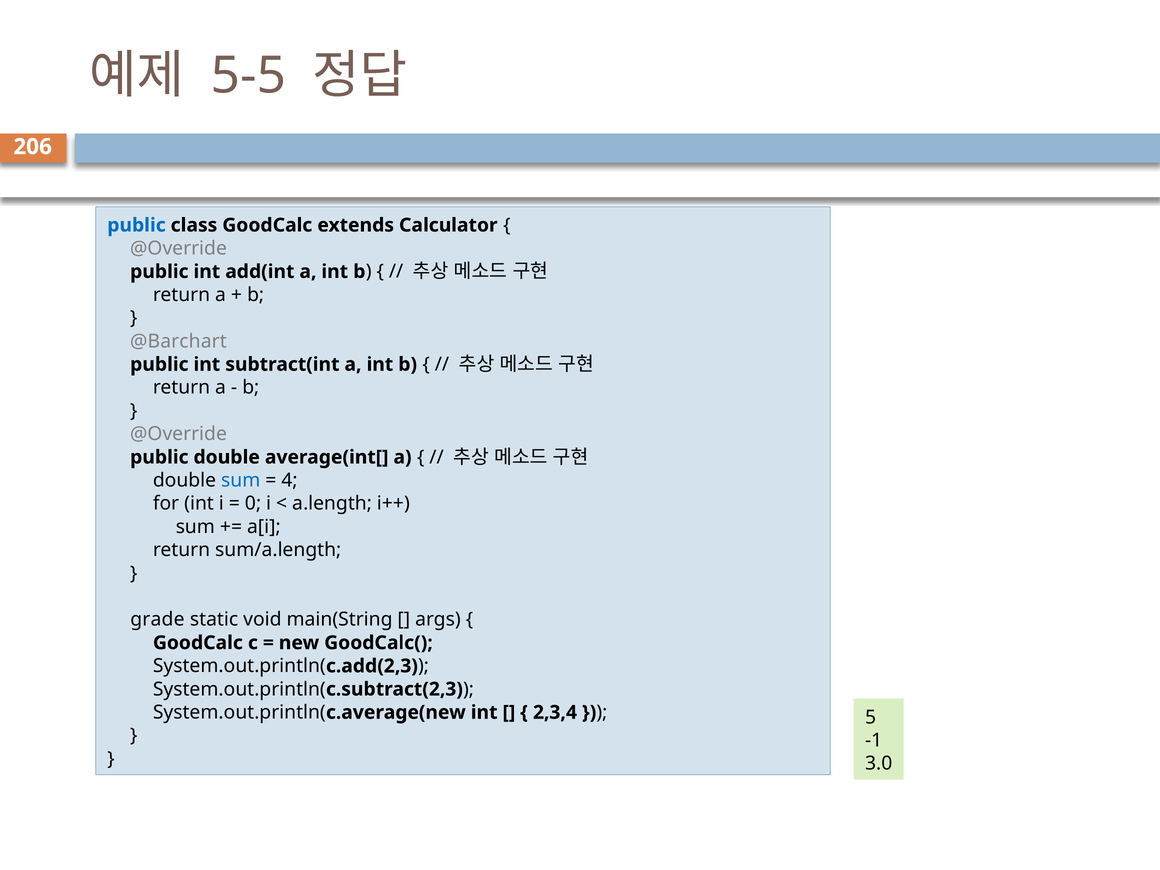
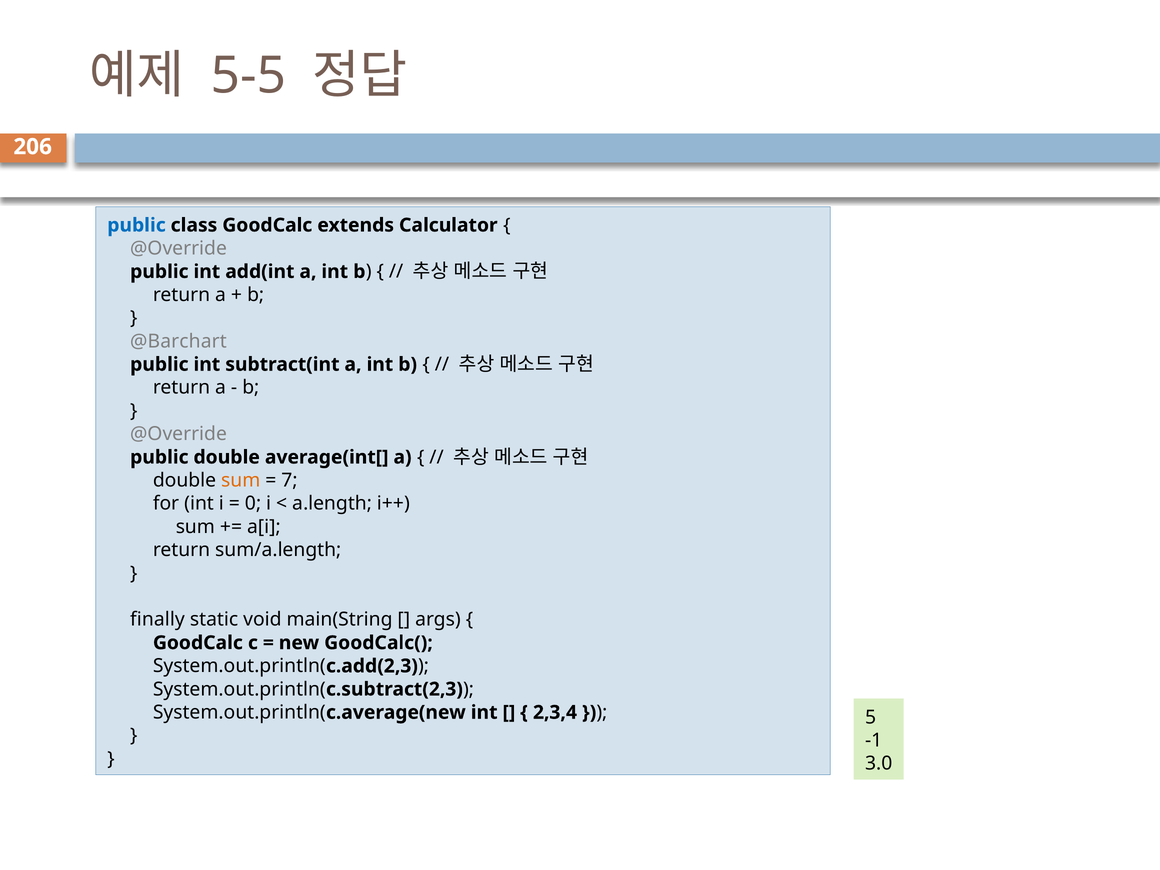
sum colour: blue -> orange (241, 480)
4: 4 -> 7 (289, 480)
grade: grade -> finally (157, 620)
